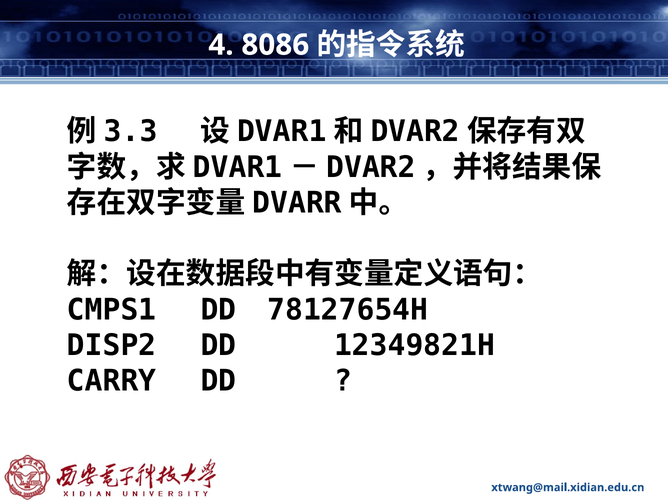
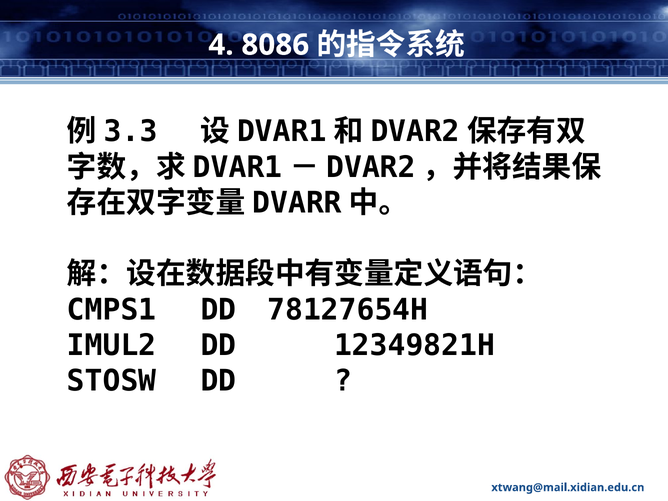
DISP2: DISP2 -> IMUL2 (112, 345)
CARRY: CARRY -> STOSW (112, 381)
